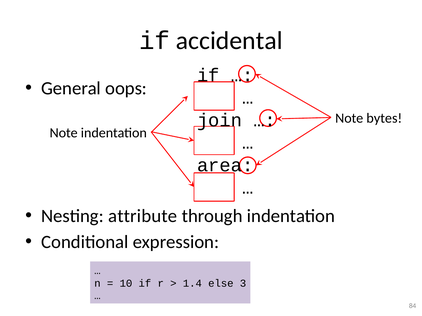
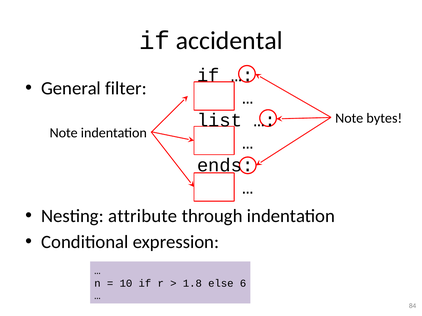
oops: oops -> filter (126, 89)
join: join -> list (220, 120)
area: area -> ends (225, 166)
1.4: 1.4 -> 1.8 (192, 284)
3: 3 -> 6 (243, 284)
